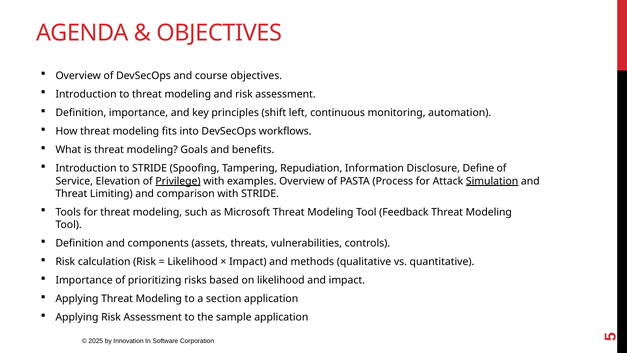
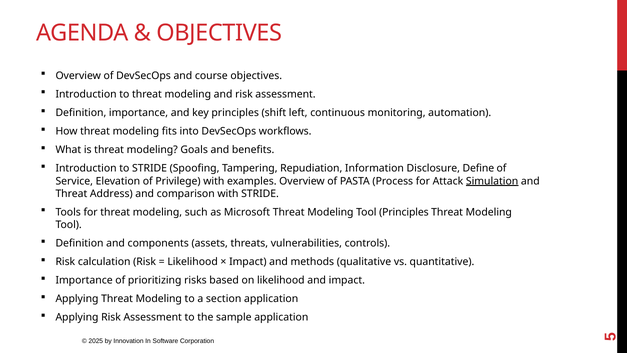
Privilege underline: present -> none (178, 181)
Limiting: Limiting -> Address (111, 193)
Tool Feedback: Feedback -> Principles (404, 212)
